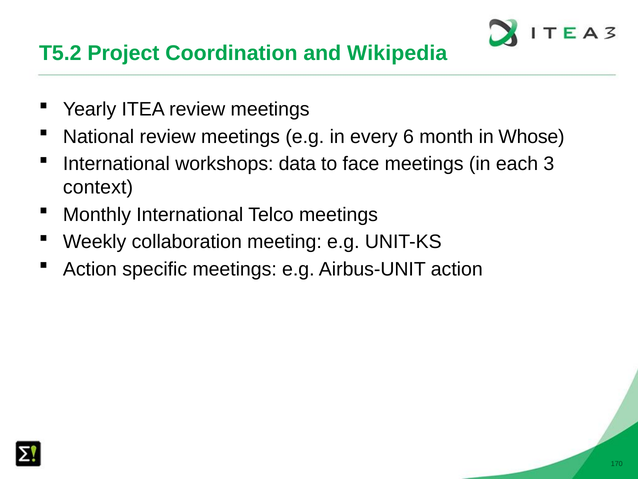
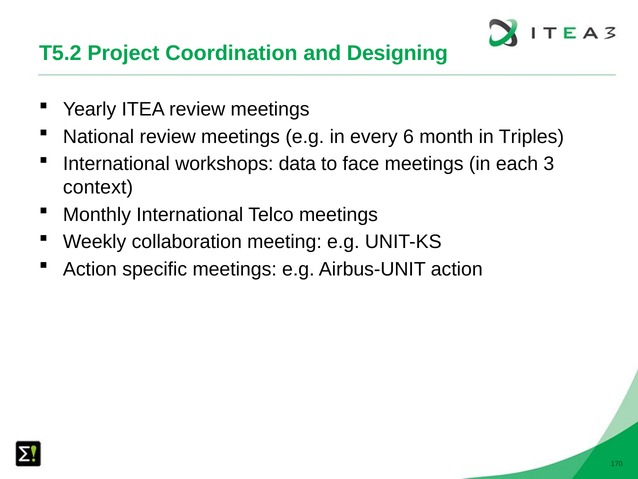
Wikipedia: Wikipedia -> Designing (397, 53)
Whose: Whose -> Triples (531, 136)
